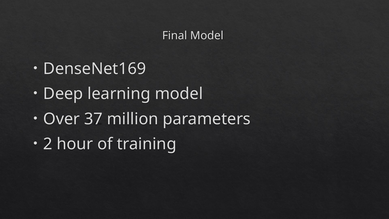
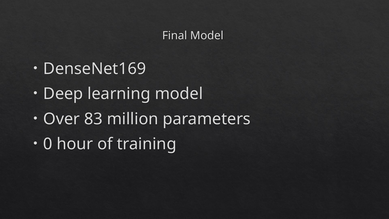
37: 37 -> 83 (93, 119)
2: 2 -> 0 (48, 144)
